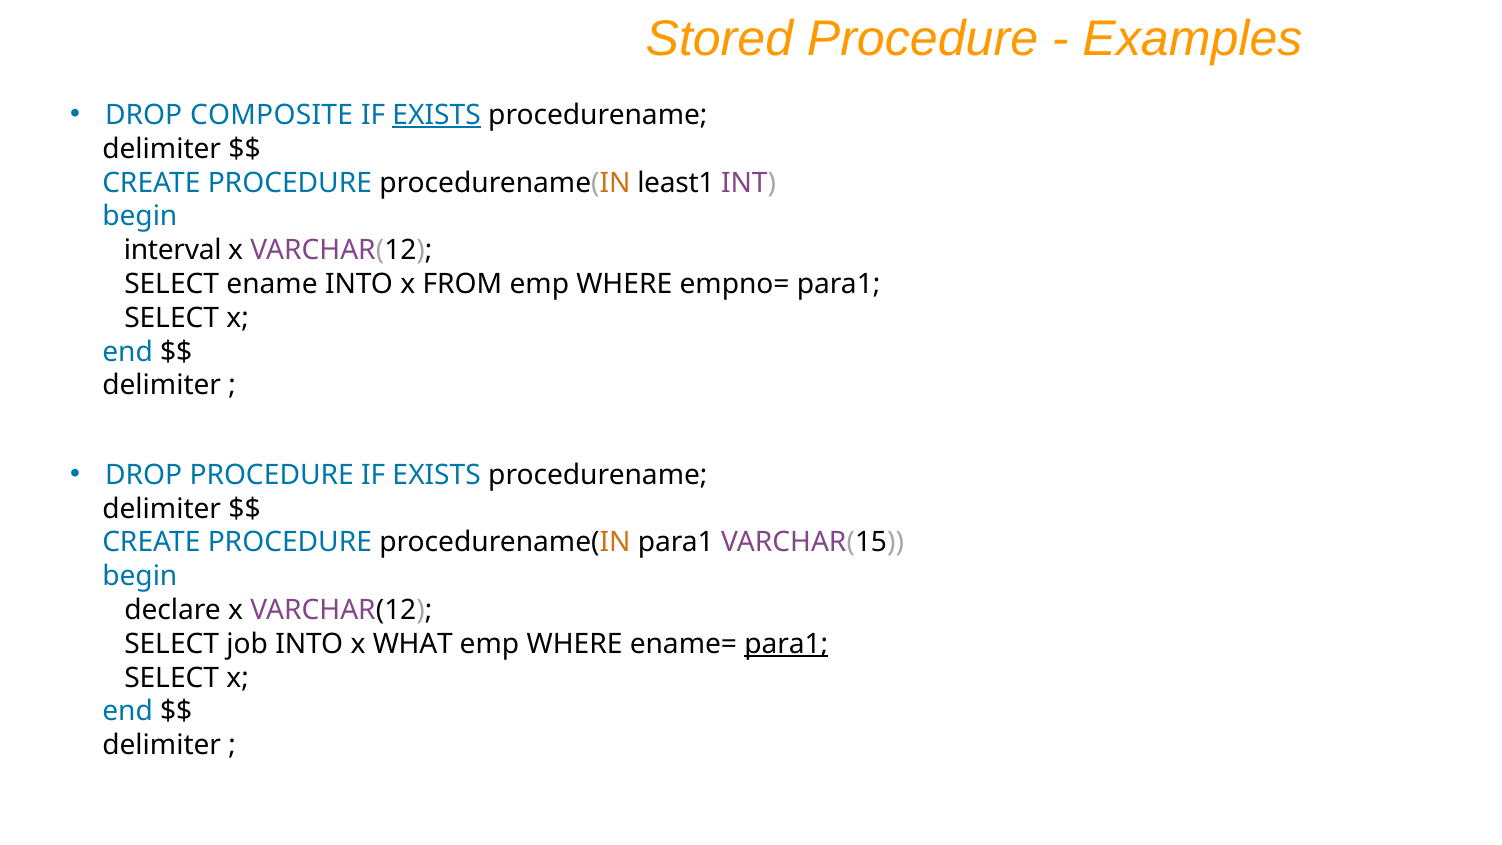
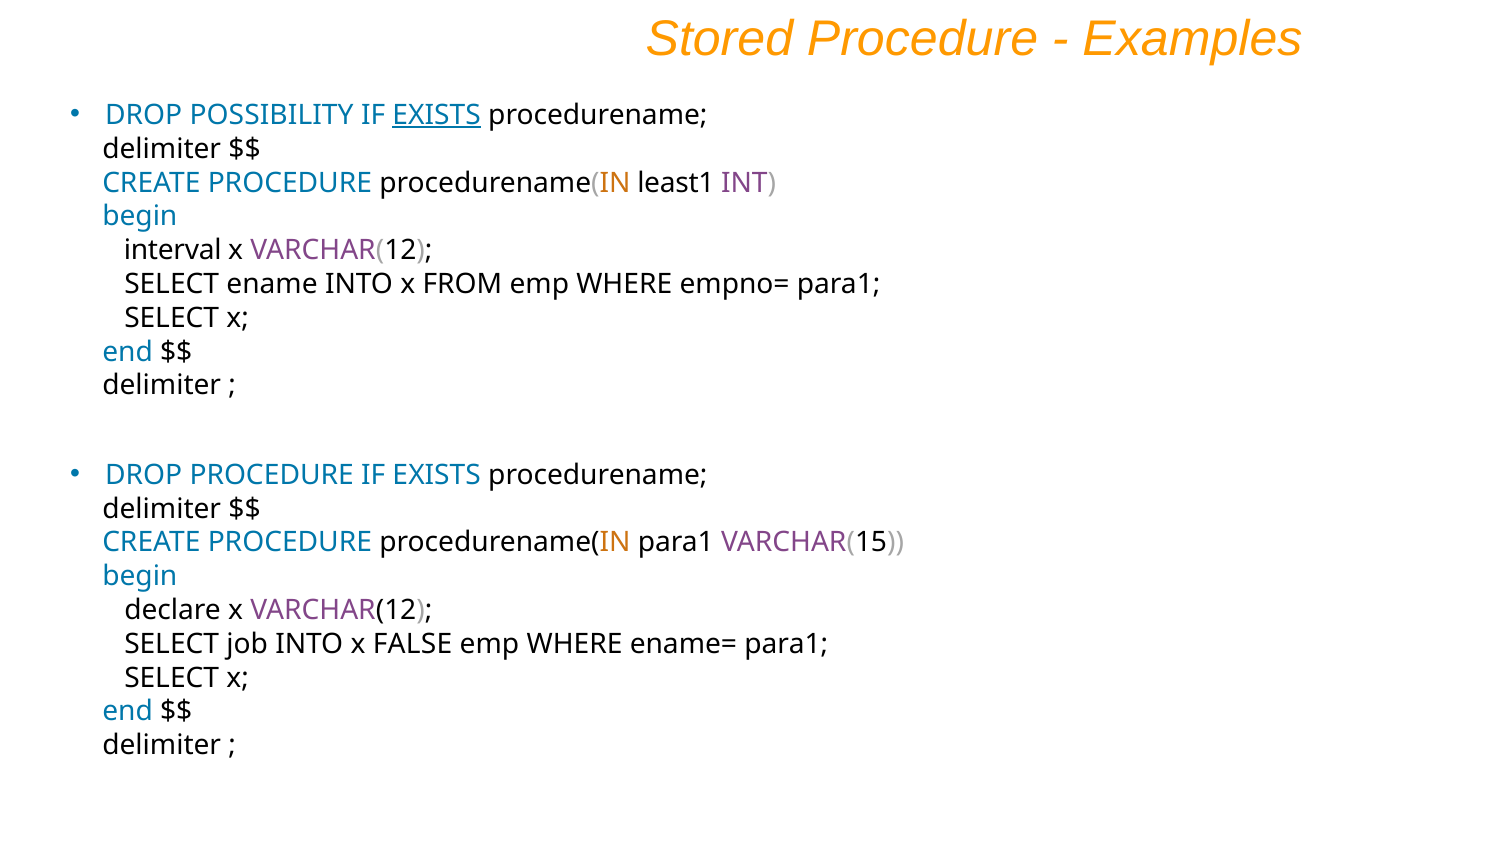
COMPOSITE: COMPOSITE -> POSSIBILITY (272, 115)
WHAT: WHAT -> FALSE (413, 644)
para1 underline: present -> none (786, 644)
